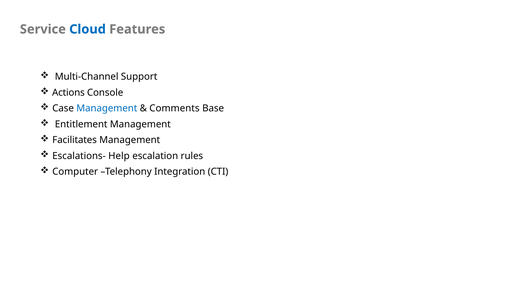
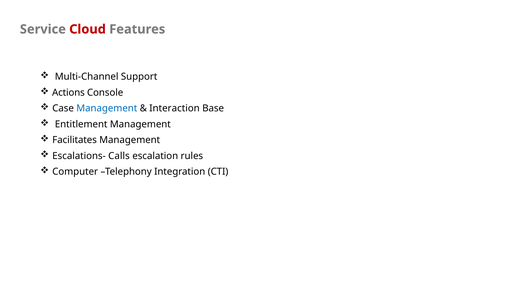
Cloud colour: blue -> red (88, 29)
Comments: Comments -> Interaction (175, 108)
Help: Help -> Calls (119, 156)
